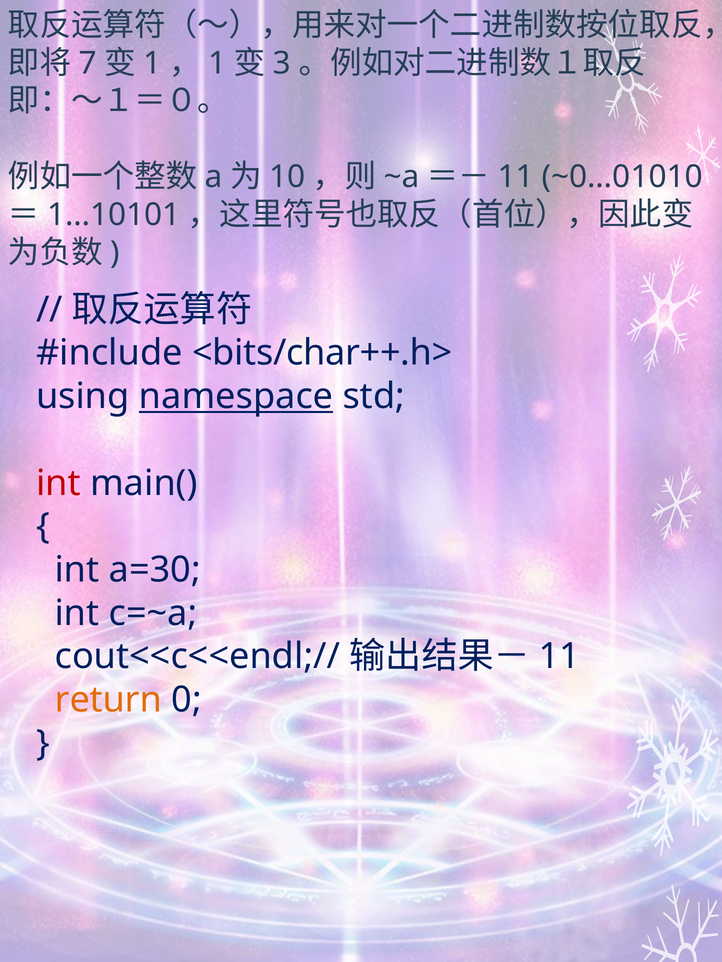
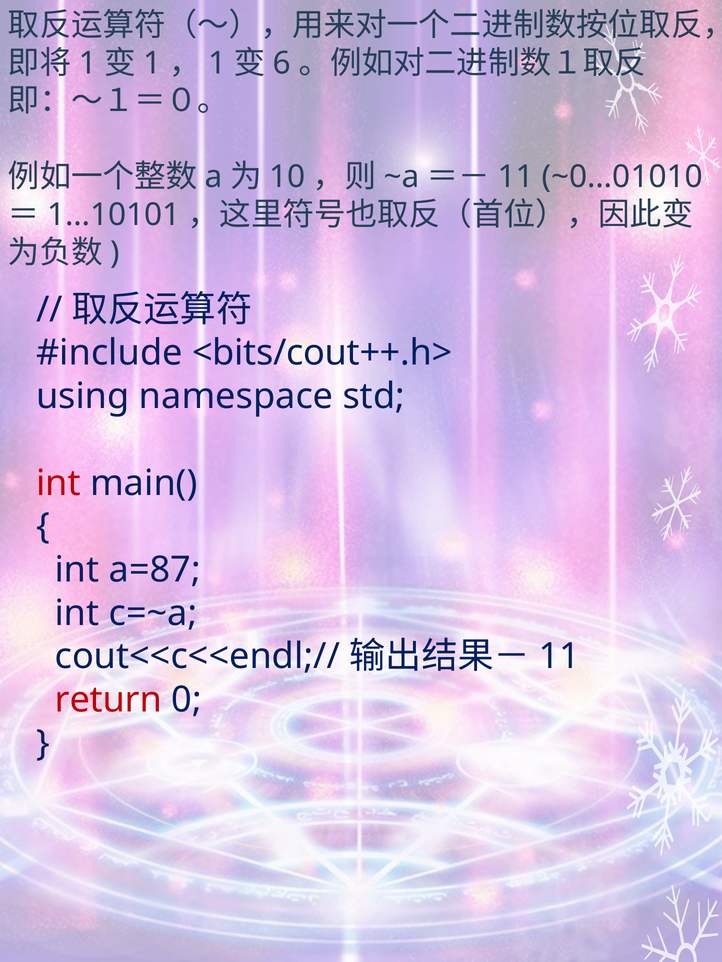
7: 7 -> 1 (88, 63)
3: 3 -> 6 (282, 63)
<bits/char++.h>: <bits/char++.h> -> <bits/cout++.h> (322, 353)
namespace underline: present -> none (236, 397)
a=30: a=30 -> a=87 (155, 570)
return colour: orange -> red (108, 700)
